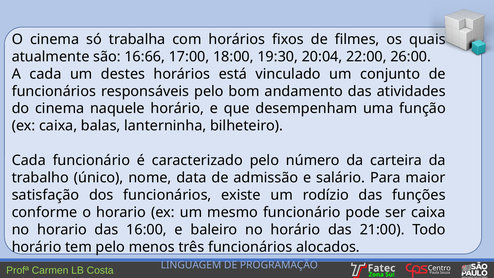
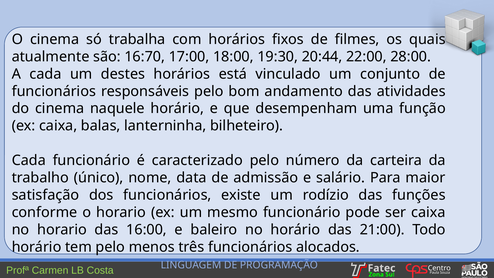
16:66: 16:66 -> 16:70 (145, 57)
20:04: 20:04 -> 20:44 (322, 57)
26:00: 26:00 -> 28:00 (411, 57)
